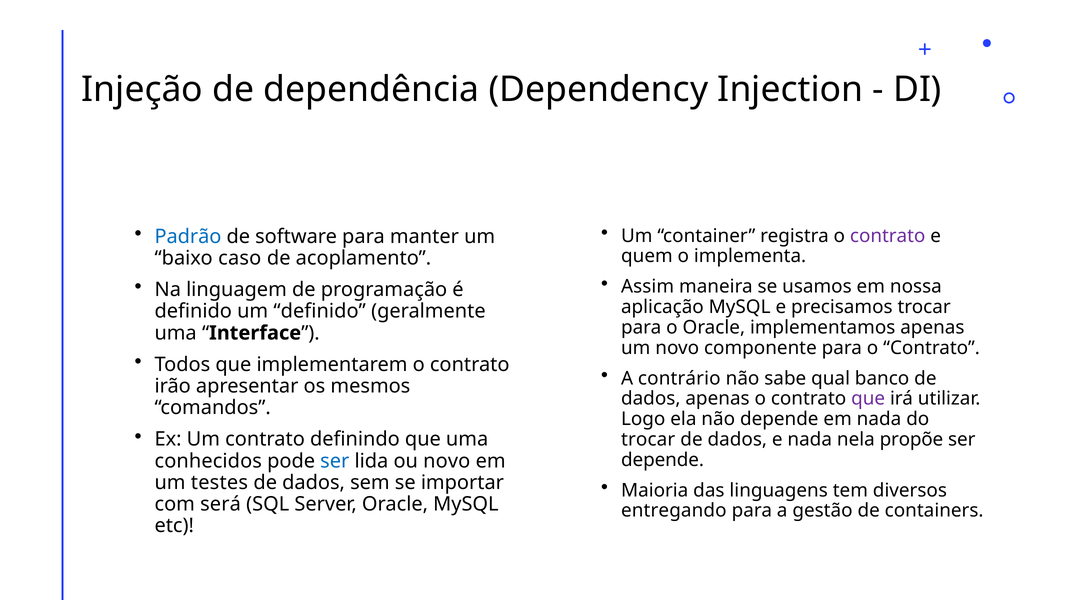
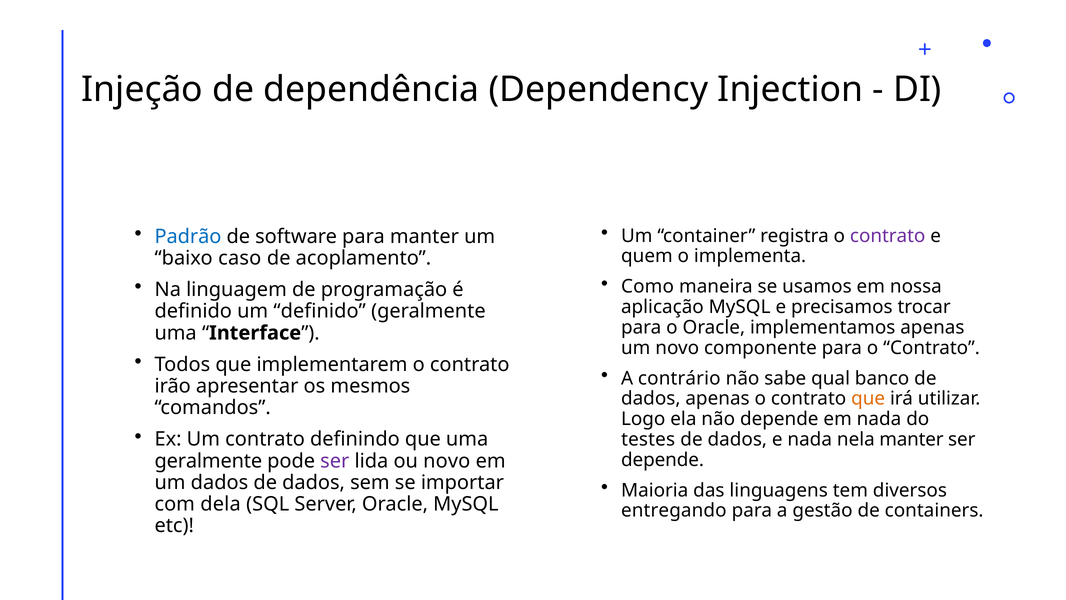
Assim: Assim -> Como (648, 286)
que colour: purple -> orange (868, 398)
trocar: trocar -> testes (648, 439)
nela propõe: propõe -> manter (911, 439)
conhecidos: conhecidos -> geralmente (208, 461)
ser colour: blue -> purple (335, 461)
um testes: testes -> dados (219, 482)
será: será -> dela (221, 504)
